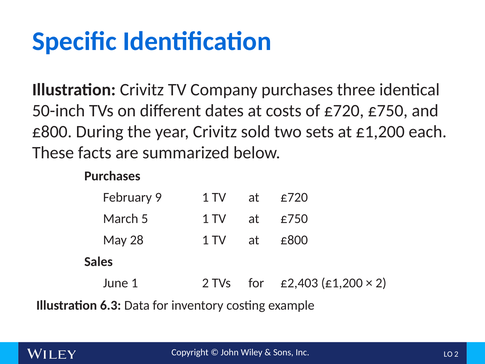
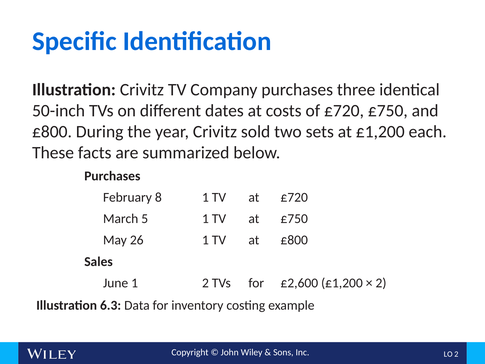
9: 9 -> 8 (158, 197)
28: 28 -> 26 (137, 240)
£2,403: £2,403 -> £2,600 (299, 283)
